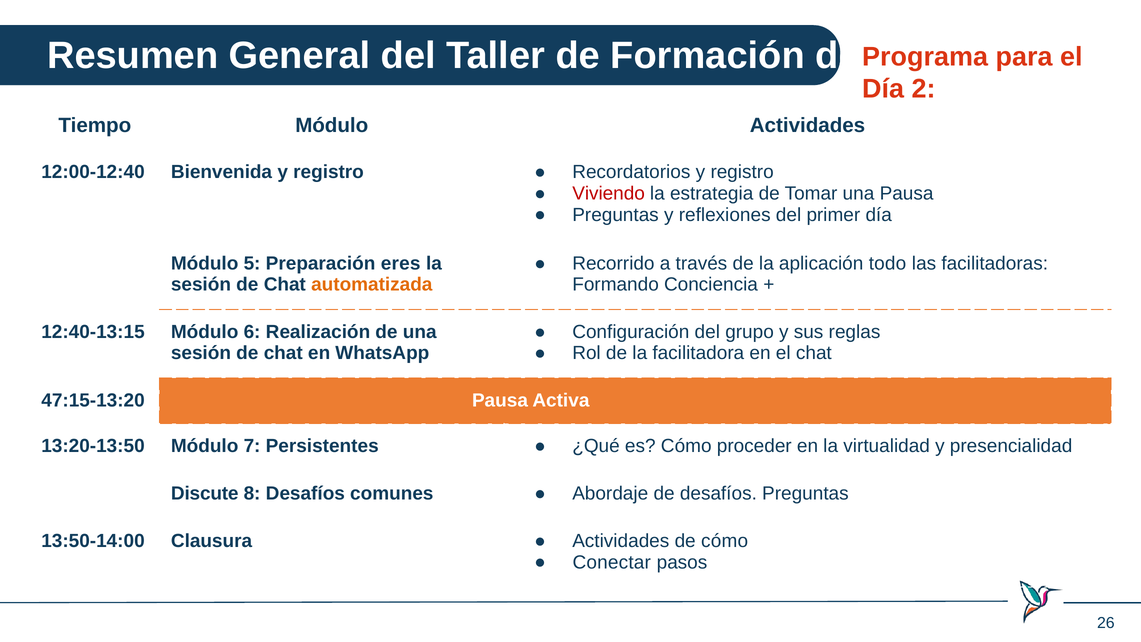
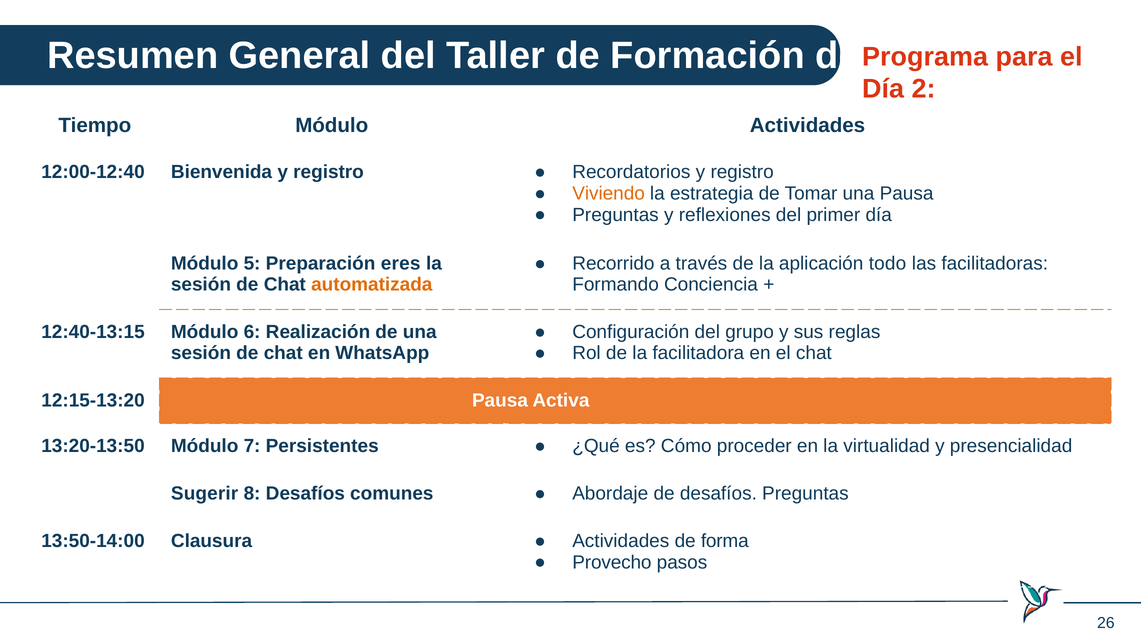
Viviendo colour: red -> orange (609, 193)
47:15-13:20: 47:15-13:20 -> 12:15-13:20 (93, 400)
Discute: Discute -> Sugerir (205, 493)
de cómo: cómo -> forma (725, 541)
Conectar: Conectar -> Provecho (612, 562)
